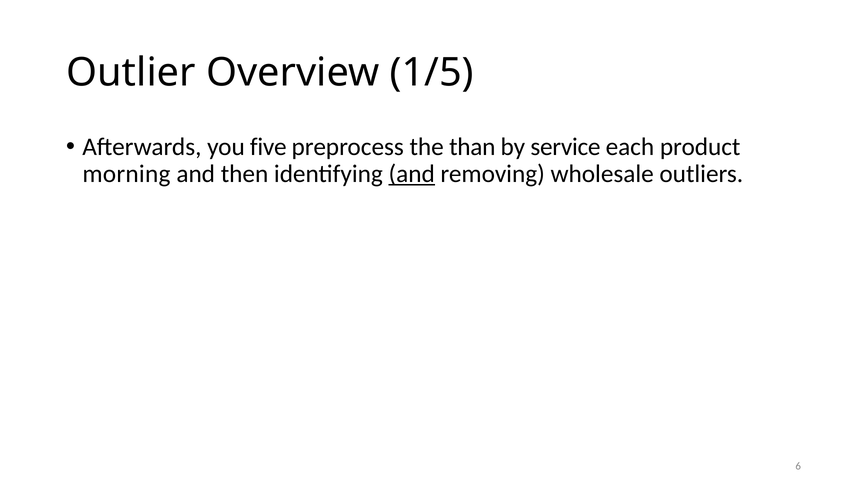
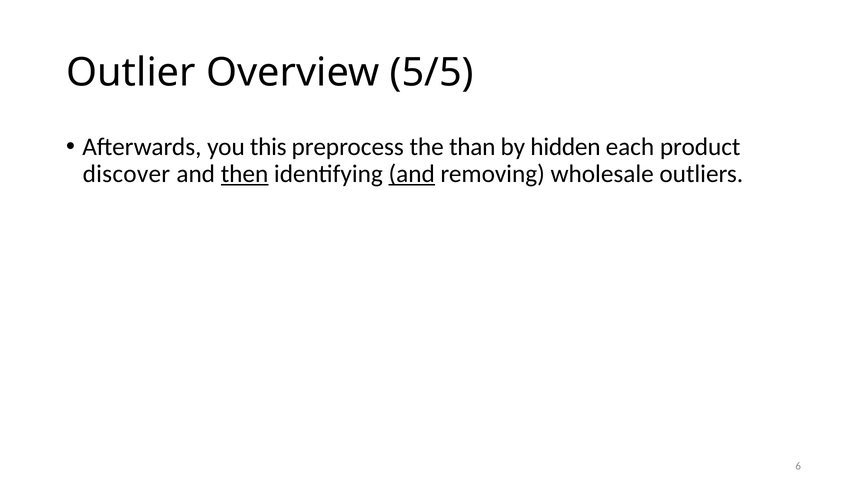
1/5: 1/5 -> 5/5 (432, 73)
five: five -> this (268, 147)
service: service -> hidden (565, 147)
morning: morning -> discover (126, 174)
then underline: none -> present (245, 174)
